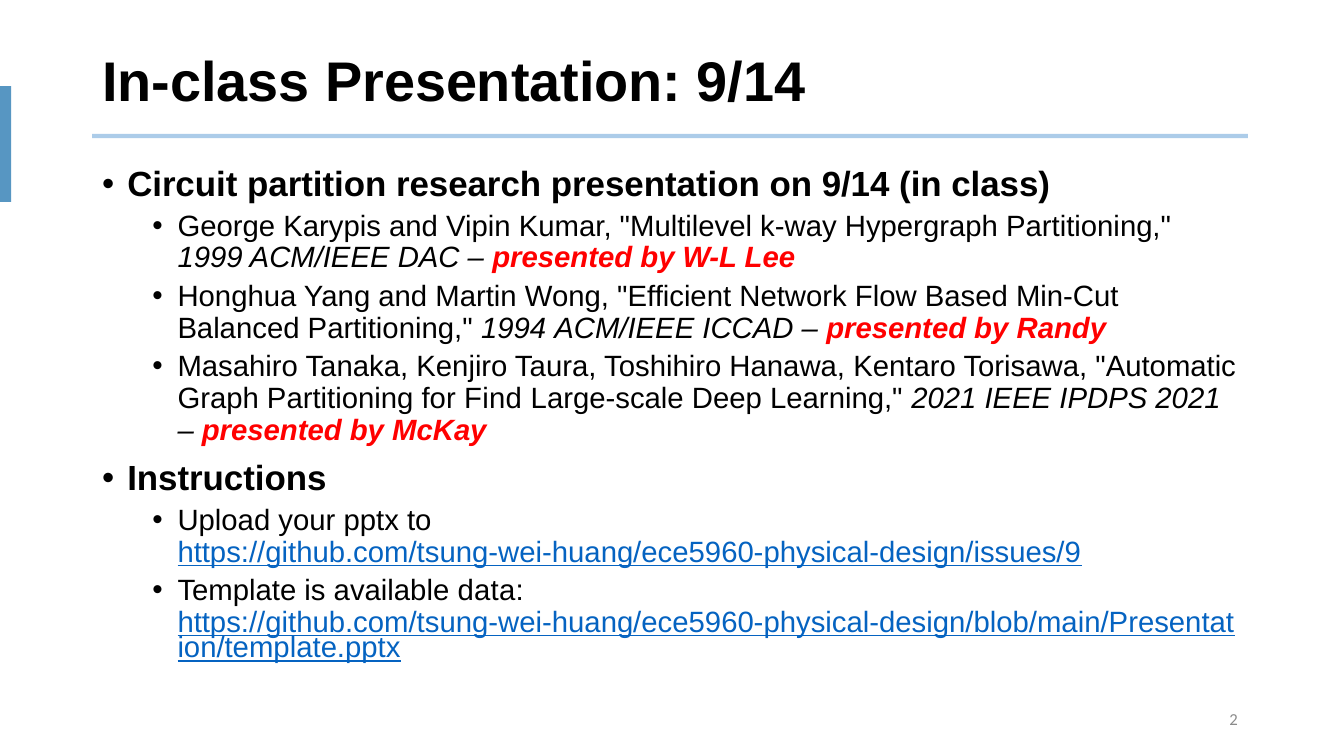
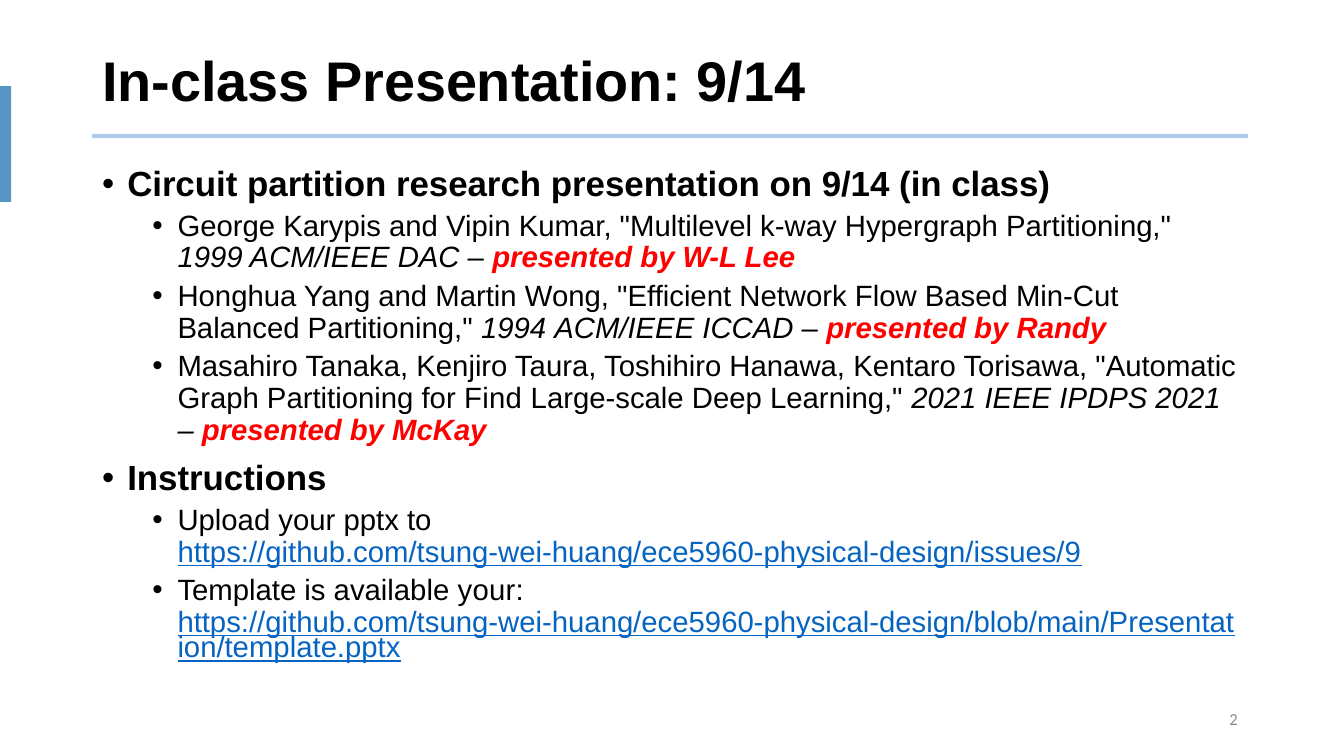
available data: data -> your (491, 591)
